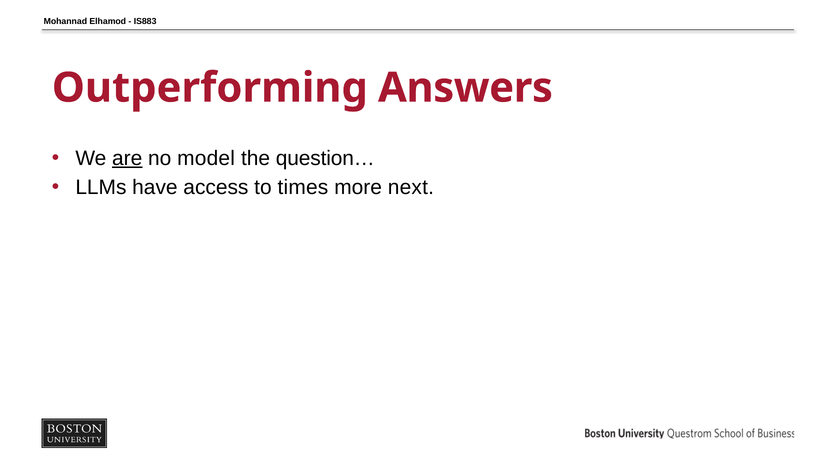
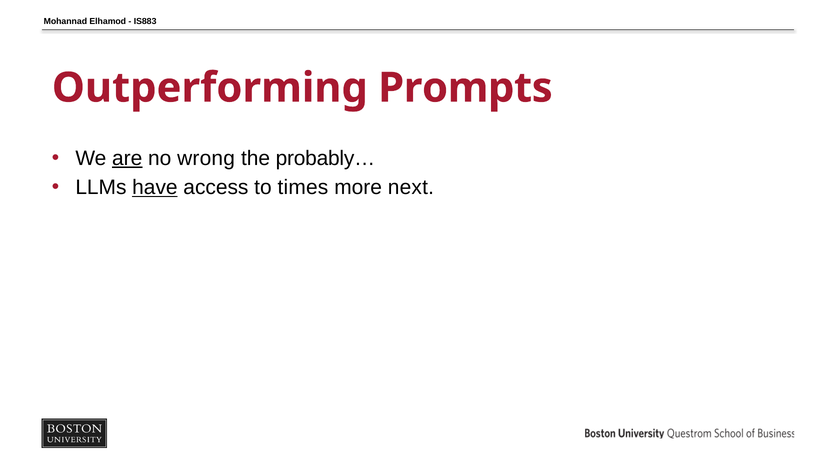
Answers: Answers -> Prompts (465, 88)
model: model -> wrong (206, 158)
question…: question… -> probably… (325, 158)
have underline: none -> present (155, 188)
